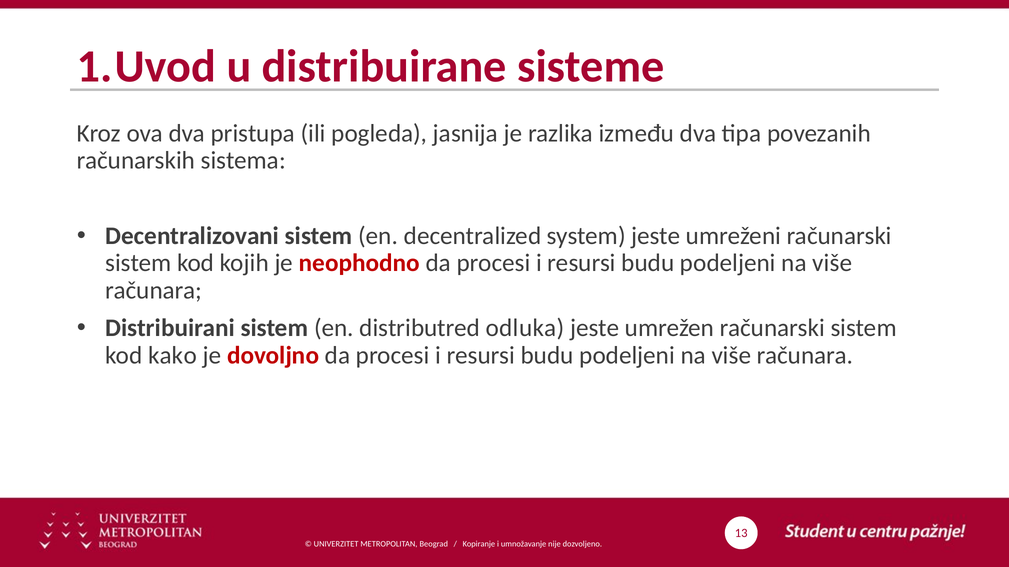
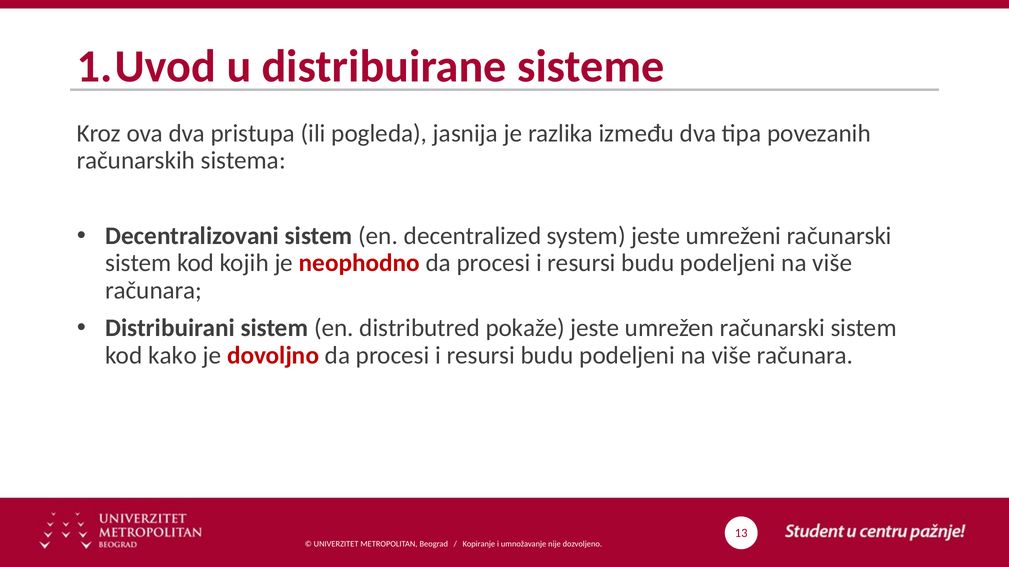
odluka: odluka -> pokaže (525, 328)
